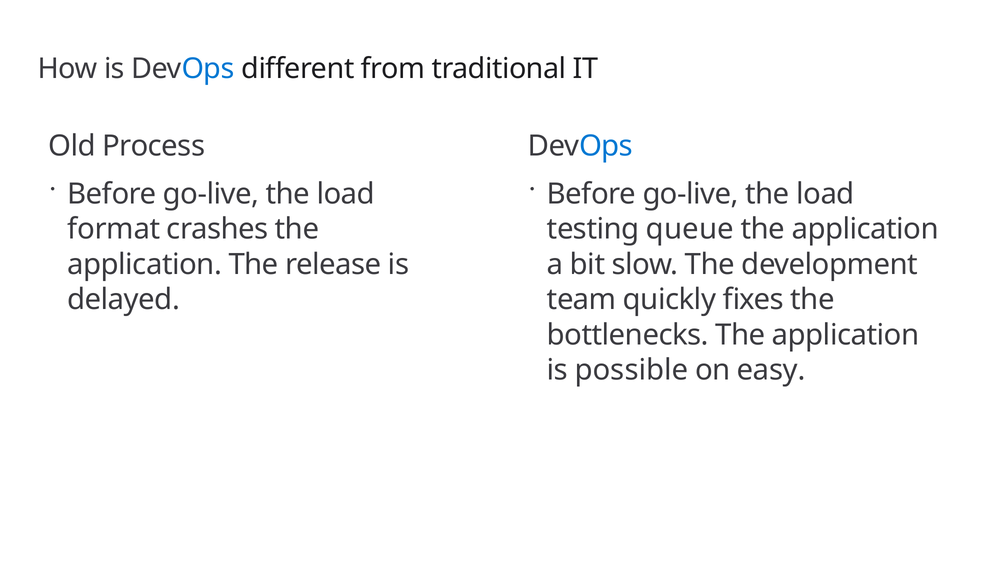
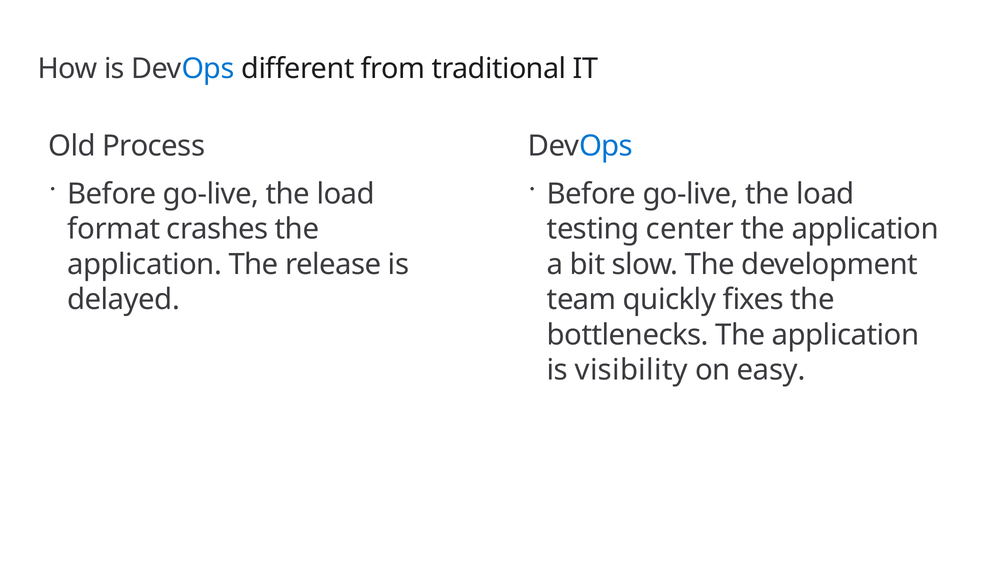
queue: queue -> center (690, 229)
possible: possible -> visibility (631, 370)
